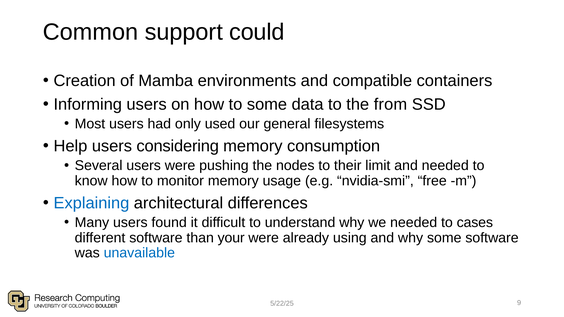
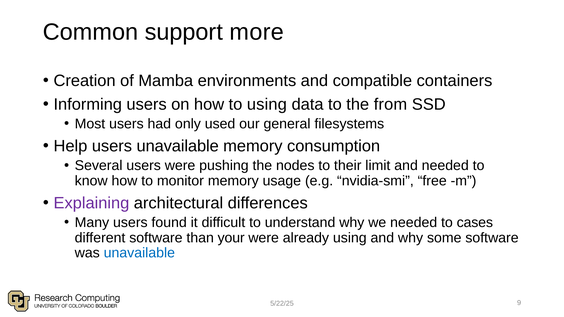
could: could -> more (257, 32)
to some: some -> using (267, 105)
users considering: considering -> unavailable (178, 146)
Explaining colour: blue -> purple (91, 203)
